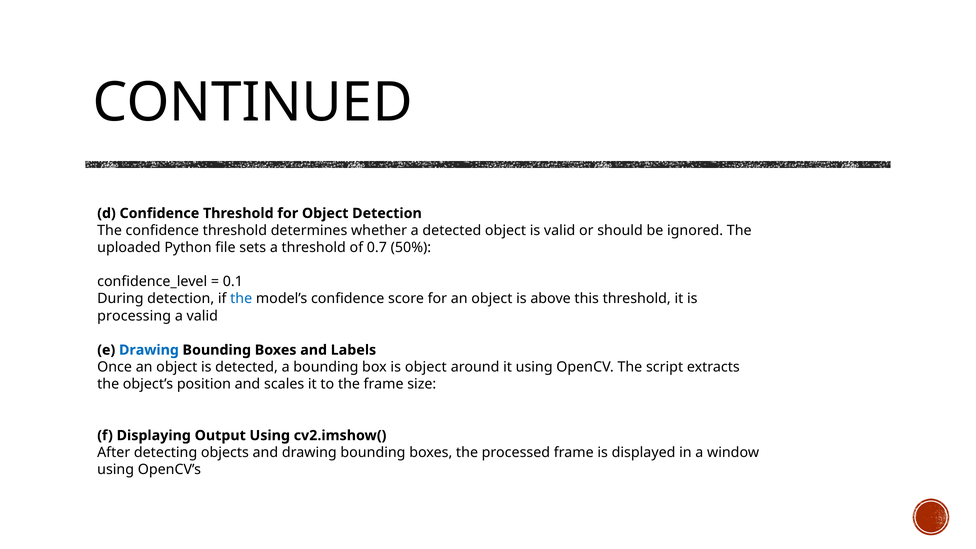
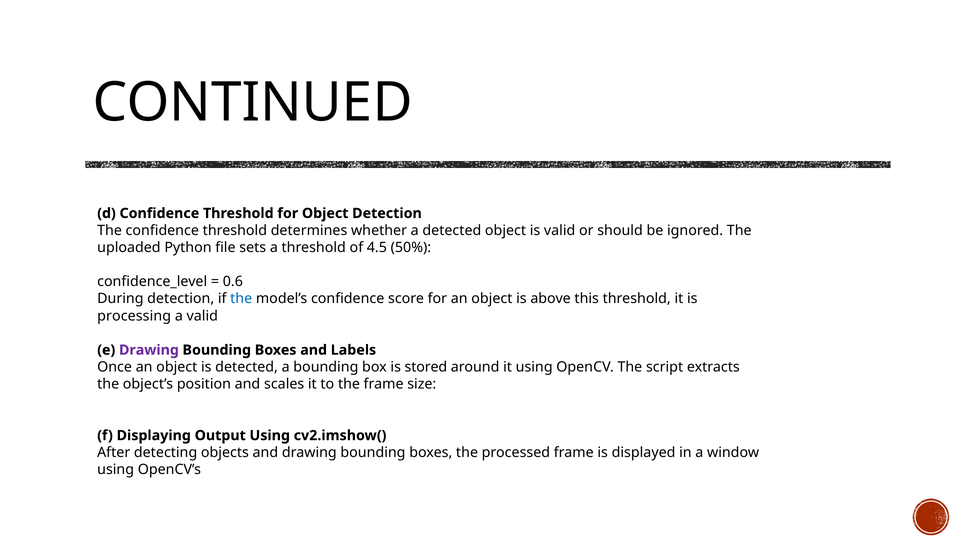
0.7: 0.7 -> 4.5 (377, 247)
0.1: 0.1 -> 0.6 (233, 282)
Drawing colour: blue -> purple (149, 350)
is object: object -> stored (426, 367)
